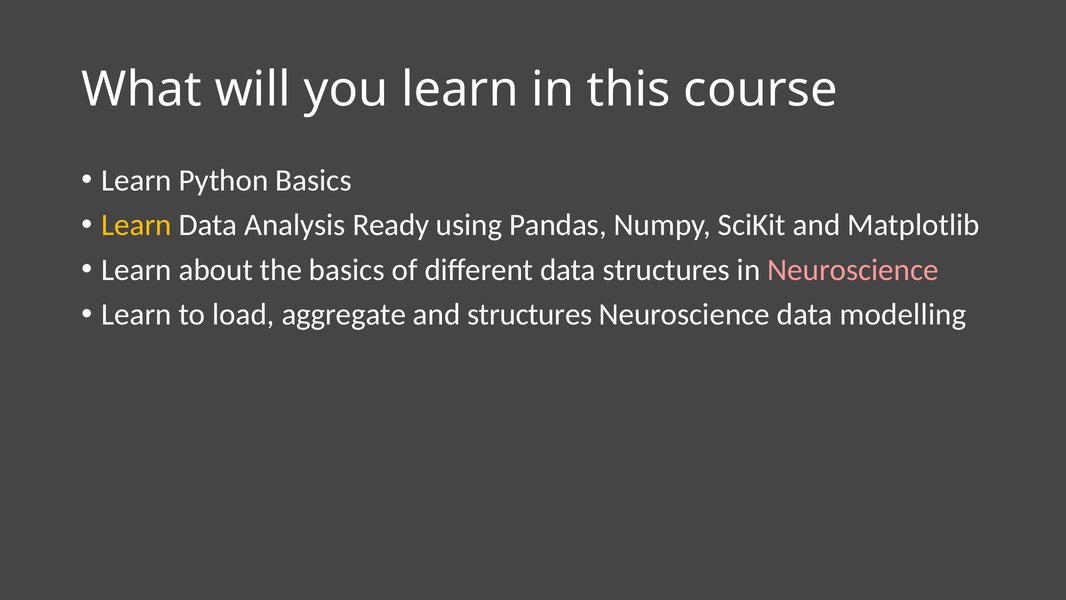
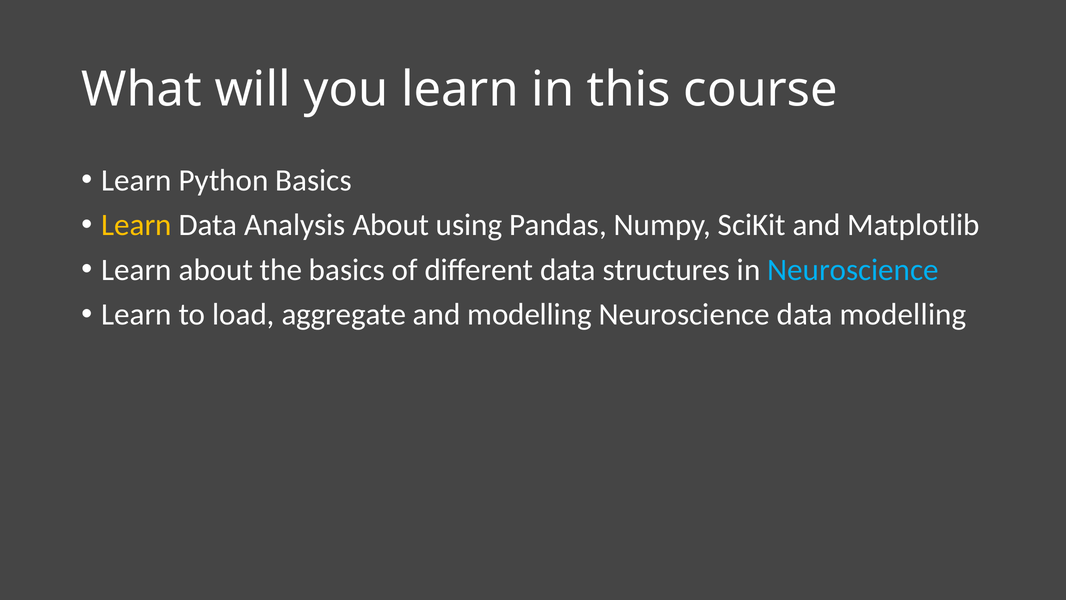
Analysis Ready: Ready -> About (391, 225)
Neuroscience colour: pink -> light blue (853, 270)
and structures: structures -> modelling (530, 314)
